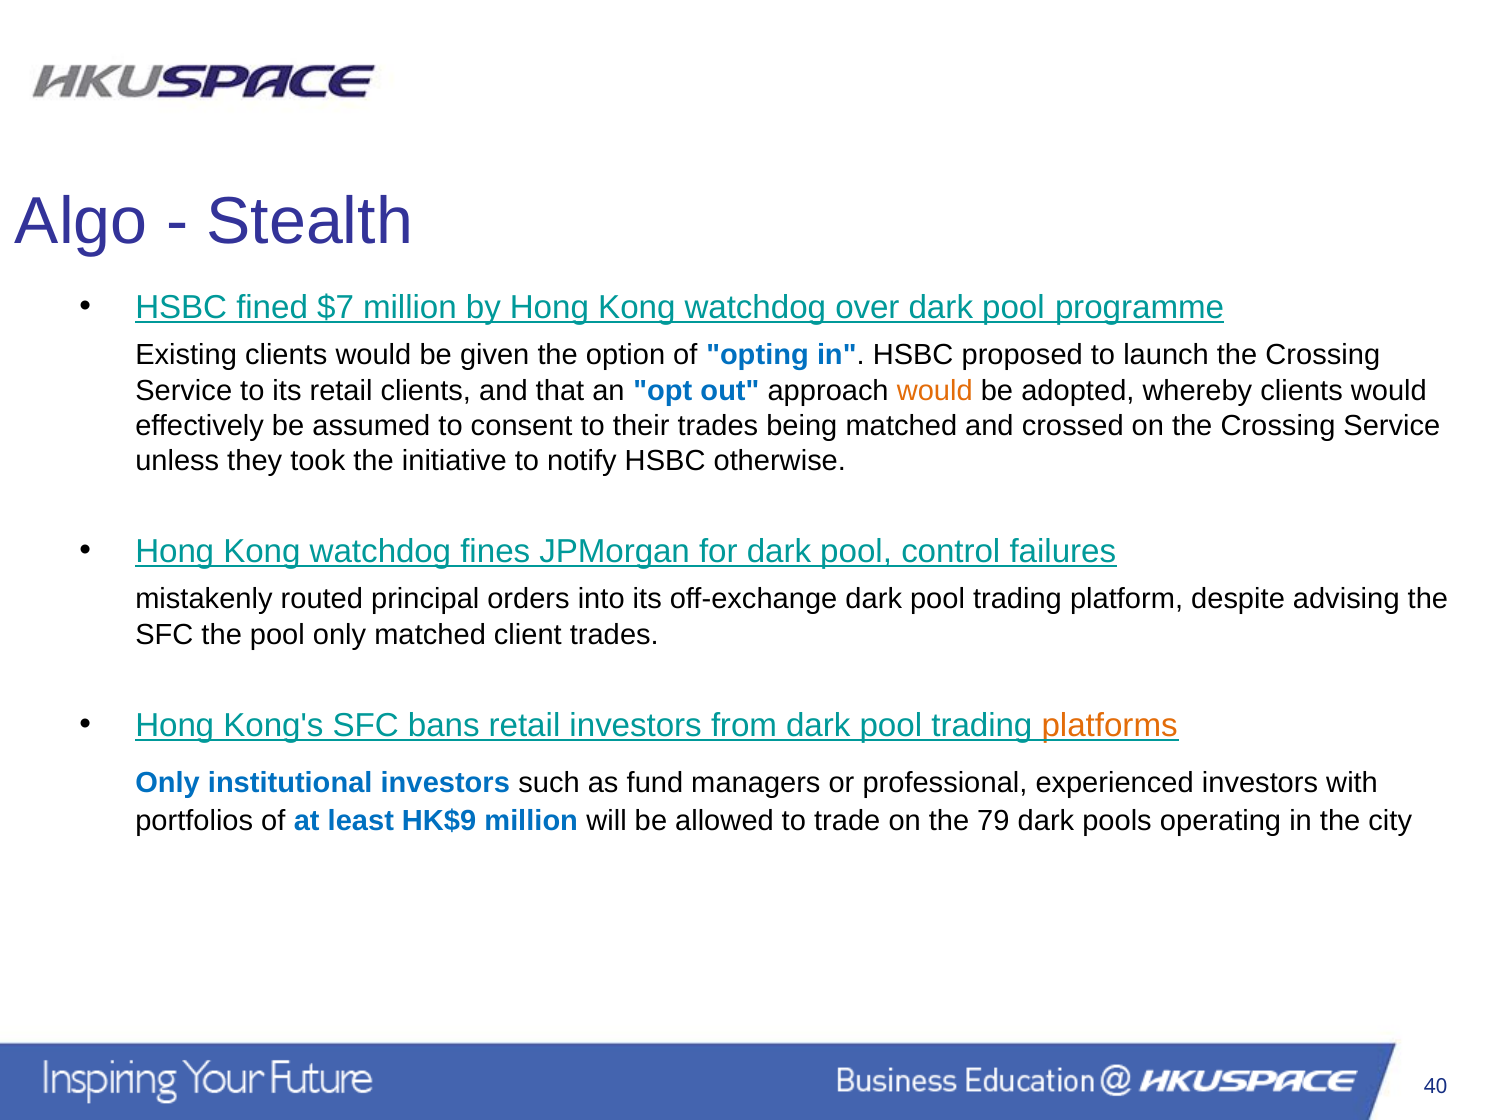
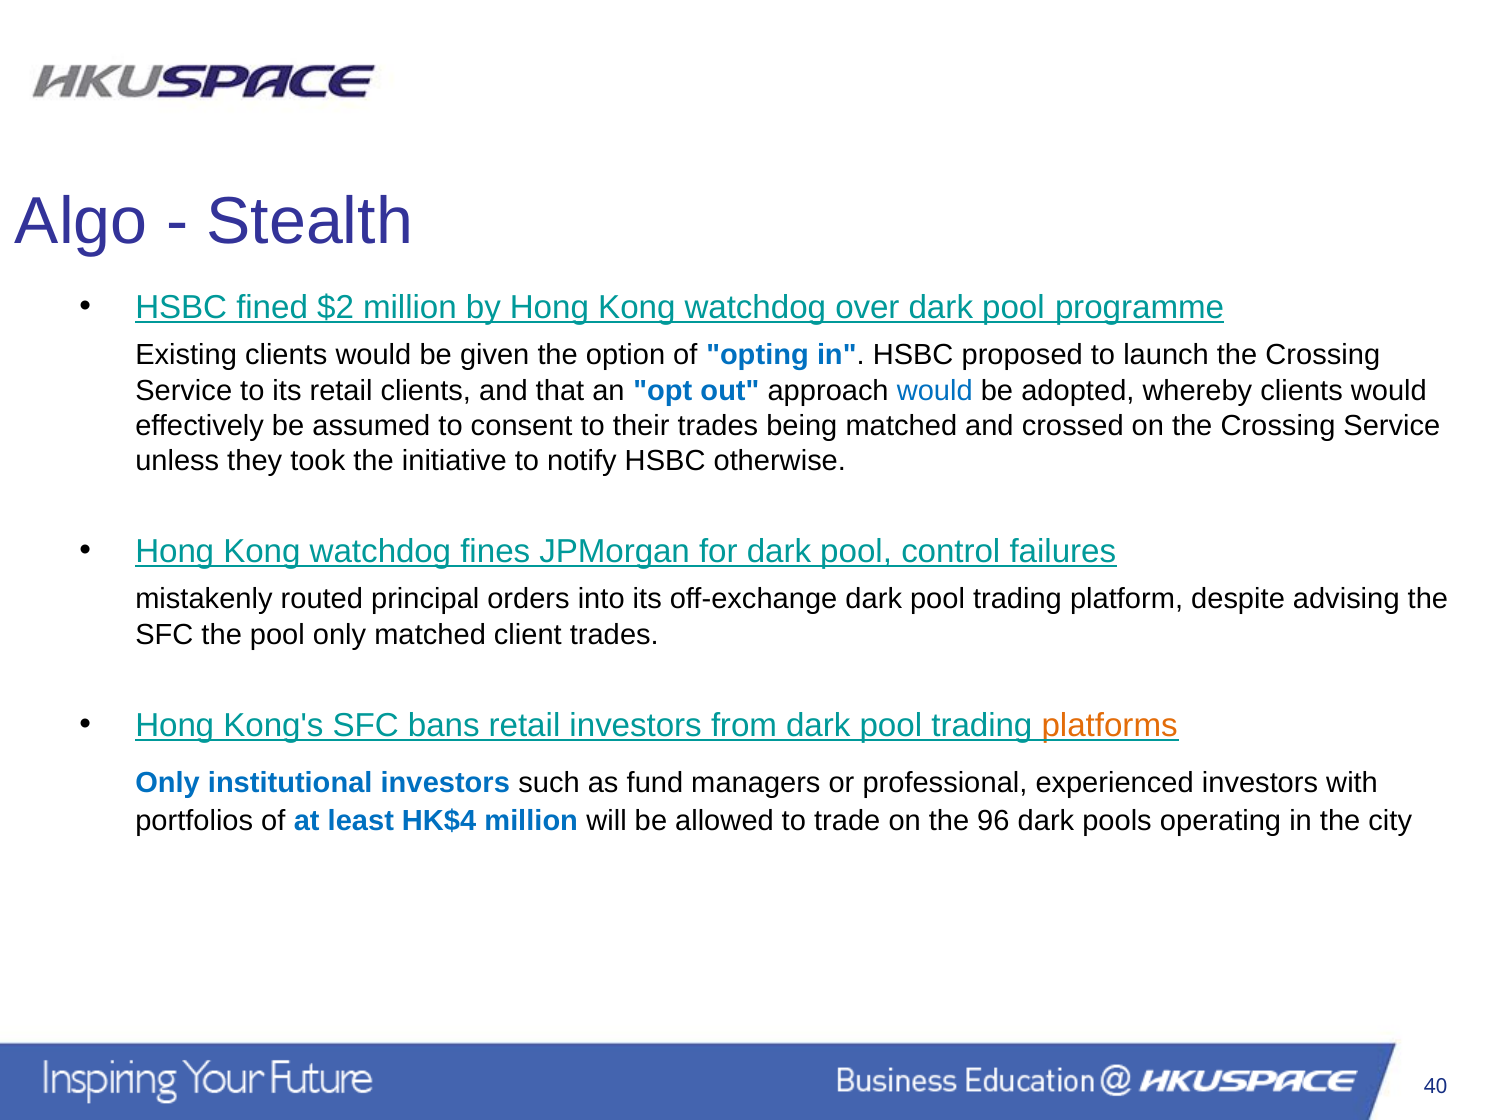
$7: $7 -> $2 (336, 307)
would colour: orange -> blue (935, 391)
HK$9: HK$9 -> HK$4 (439, 820)
79: 79 -> 96 (993, 820)
